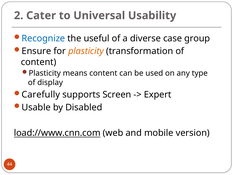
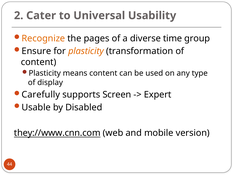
Recognize colour: blue -> orange (43, 38)
useful: useful -> pages (97, 38)
case: case -> time (173, 38)
load://www.cnn.com: load://www.cnn.com -> they://www.cnn.com (57, 133)
